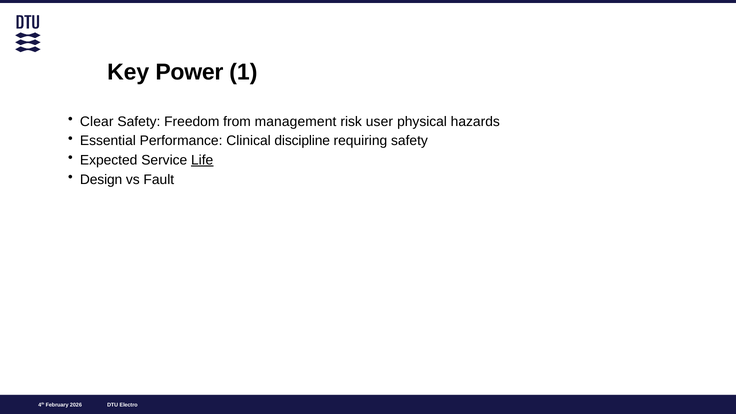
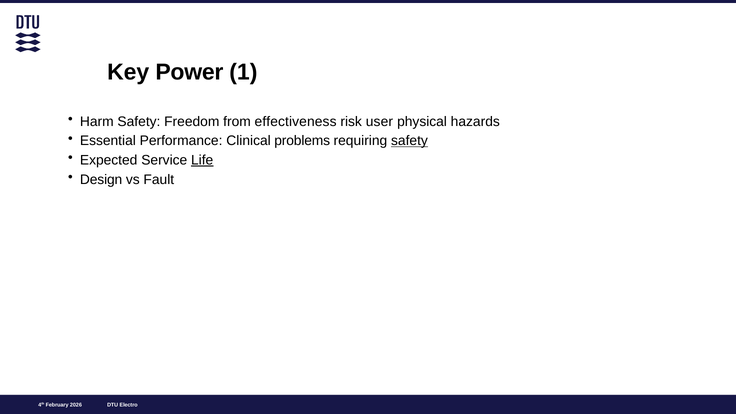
Clear: Clear -> Harm (97, 122)
management: management -> effectiveness (296, 122)
discipline: discipline -> problems (302, 141)
safety underline: none -> present (409, 141)
